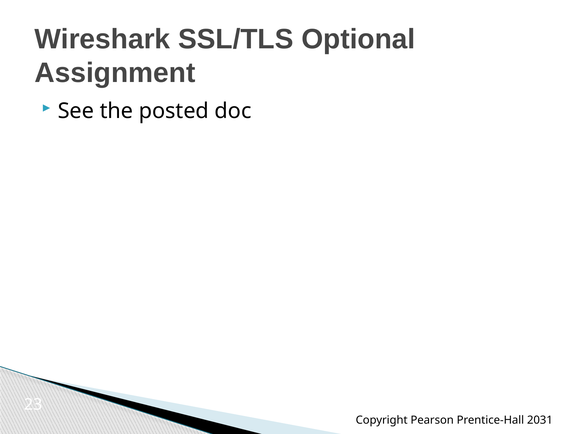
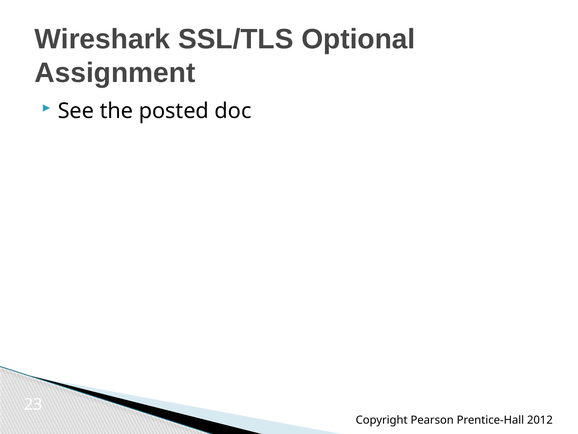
2031: 2031 -> 2012 (540, 420)
